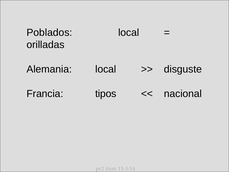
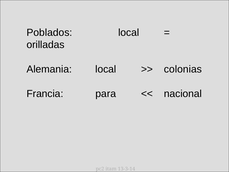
disguste: disguste -> colonias (183, 69)
tipos: tipos -> para (106, 94)
